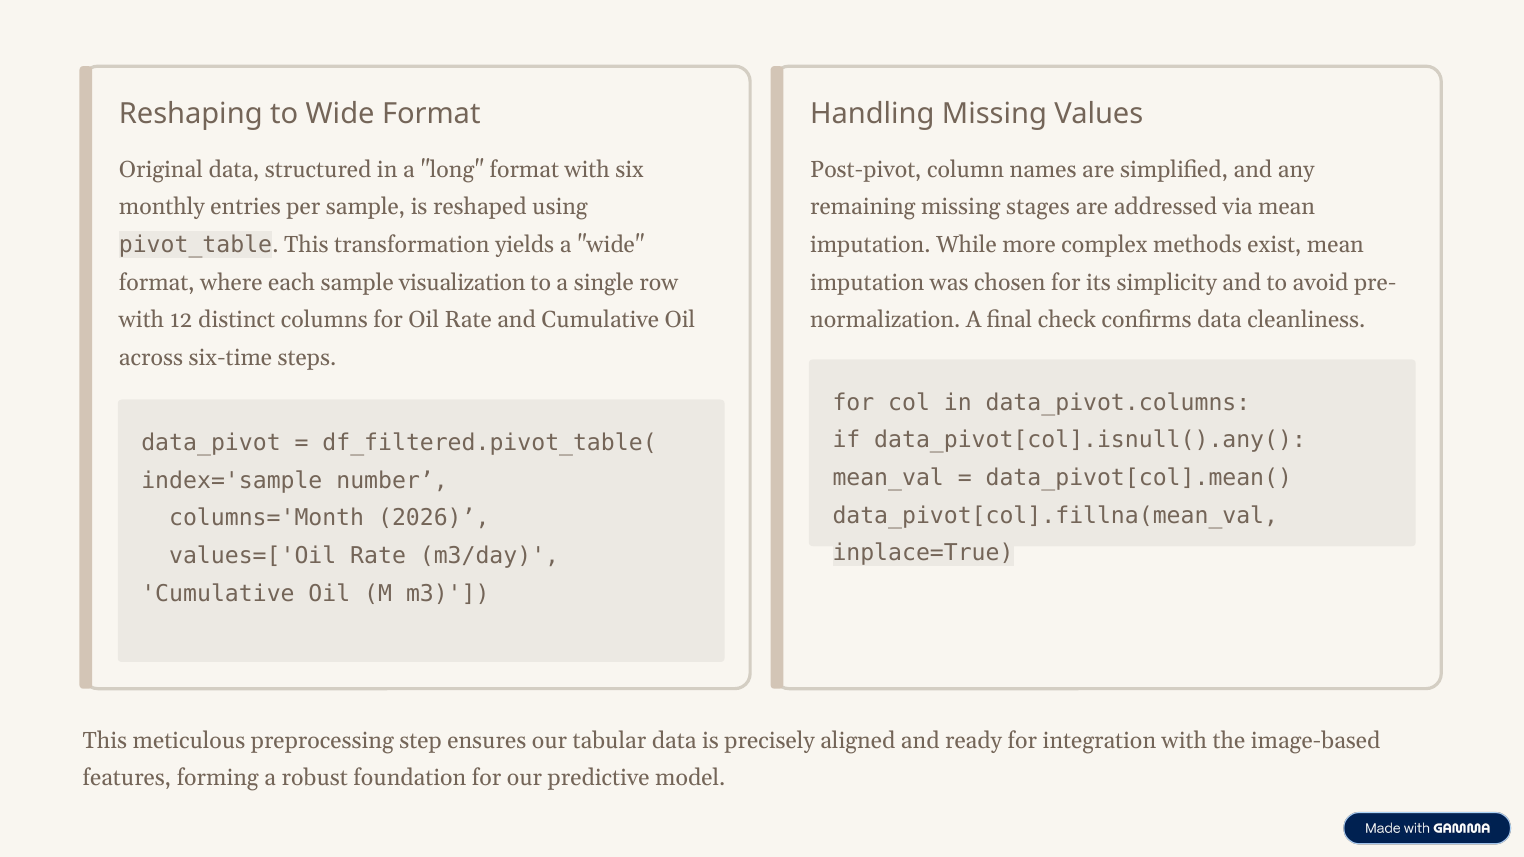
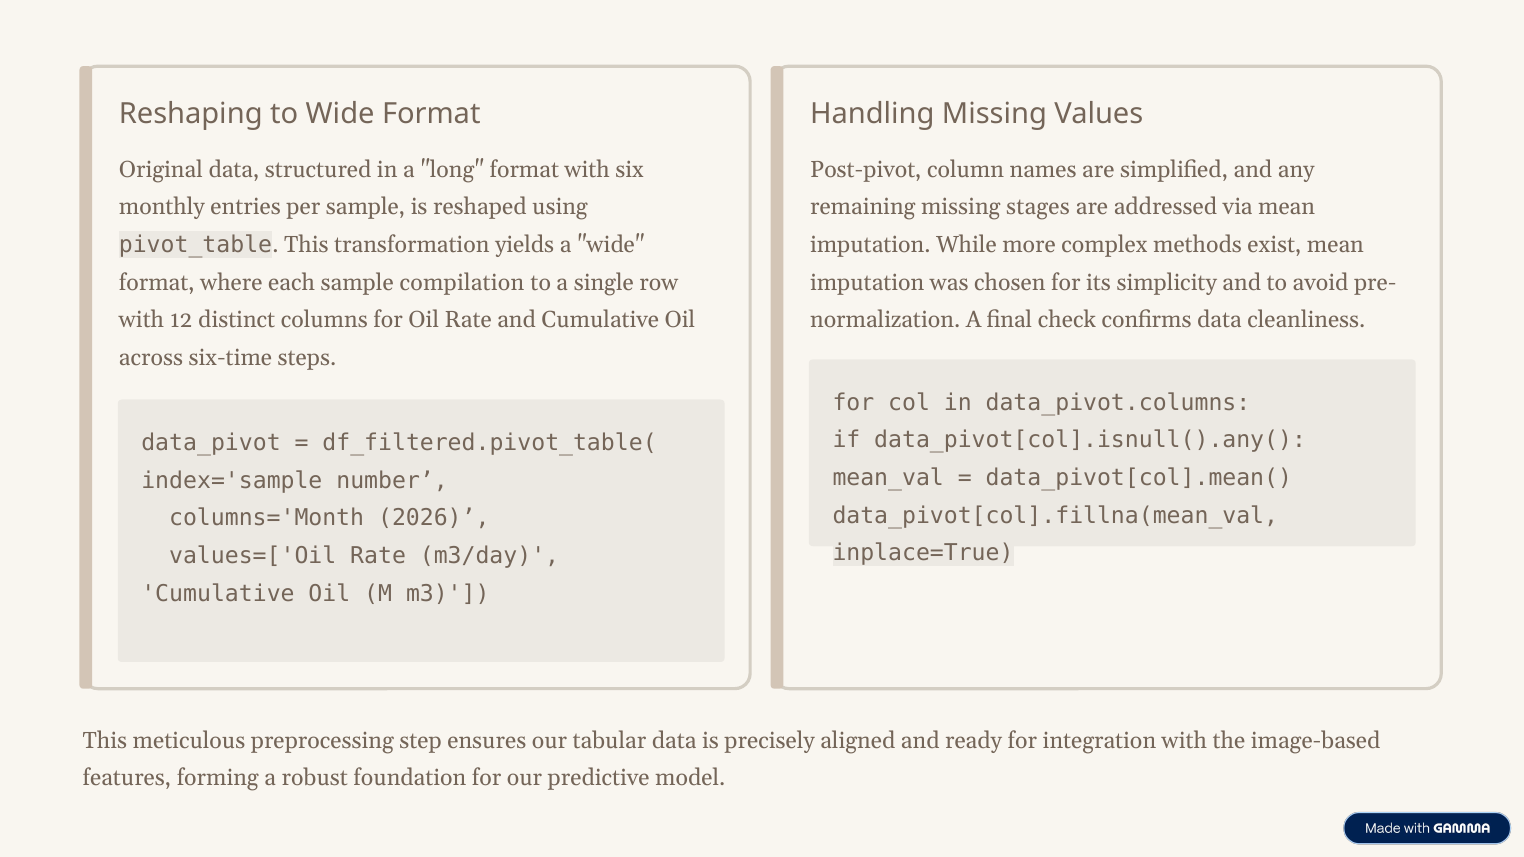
visualization: visualization -> compilation (462, 283)
